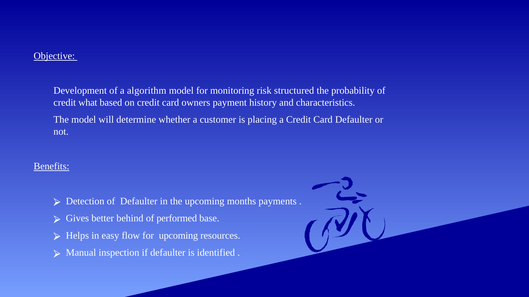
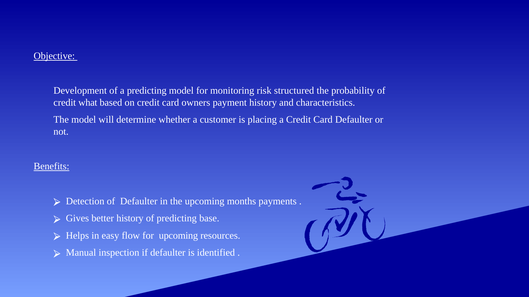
a algorithm: algorithm -> predicting (147, 91)
better behind: behind -> history (130, 219)
of performed: performed -> predicting (177, 219)
